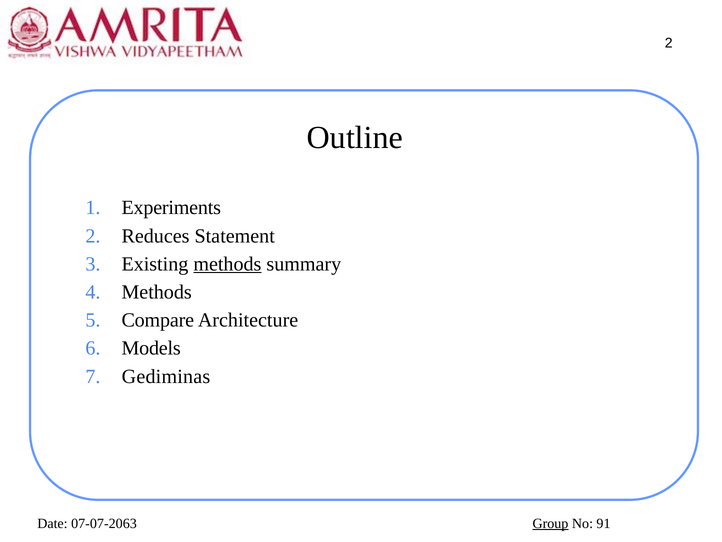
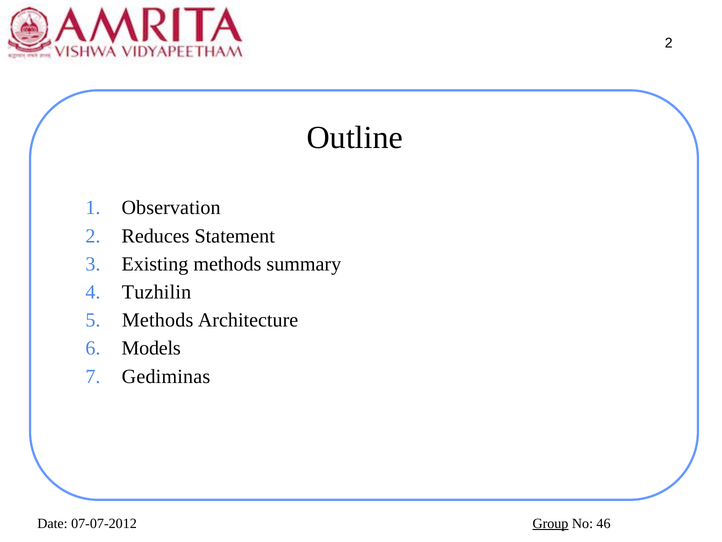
Experiments: Experiments -> Observation (171, 208)
methods underline: present -> none (227, 264)
Methods: Methods -> Tuzhilin (157, 292)
Compare: Compare -> Methods (158, 320)
07-07-2063: 07-07-2063 -> 07-07-2012 (104, 523)
91: 91 -> 46 (604, 523)
